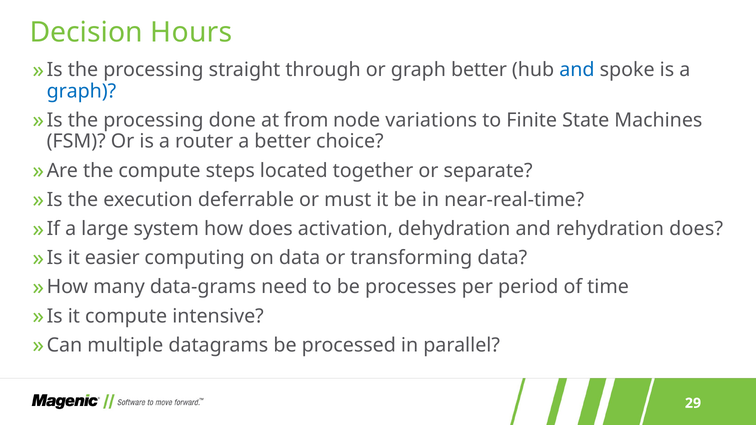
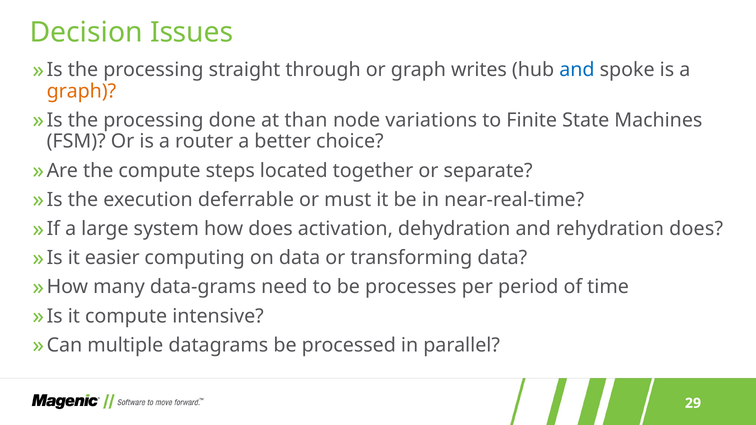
Hours: Hours -> Issues (192, 32)
graph better: better -> writes (479, 70)
graph colour: blue -> orange (81, 91)
from: from -> than (306, 120)
